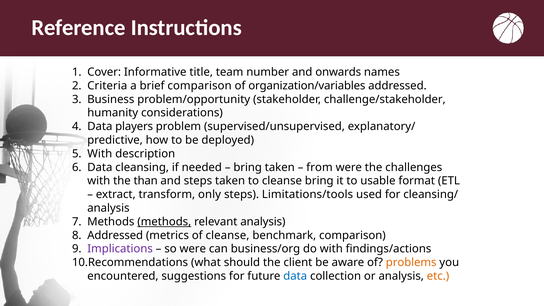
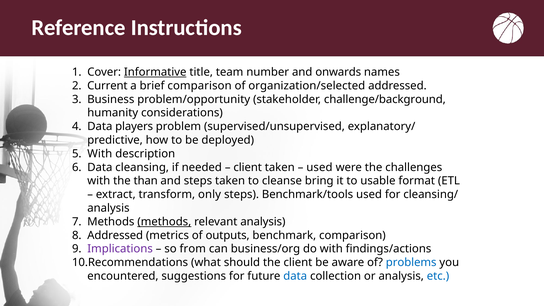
Informative underline: none -> present (155, 72)
Criteria: Criteria -> Current (107, 86)
organization/variables: organization/variables -> organization/selected (307, 86)
challenge/stakeholder: challenge/stakeholder -> challenge/background (385, 99)
bring: bring -> client (248, 167)
from: from -> used (319, 167)
Limitations/tools: Limitations/tools -> Benchmark/tools (308, 195)
of cleanse: cleanse -> outputs (228, 235)
so were: were -> from (193, 249)
problems colour: orange -> blue (411, 263)
etc colour: orange -> blue (438, 276)
